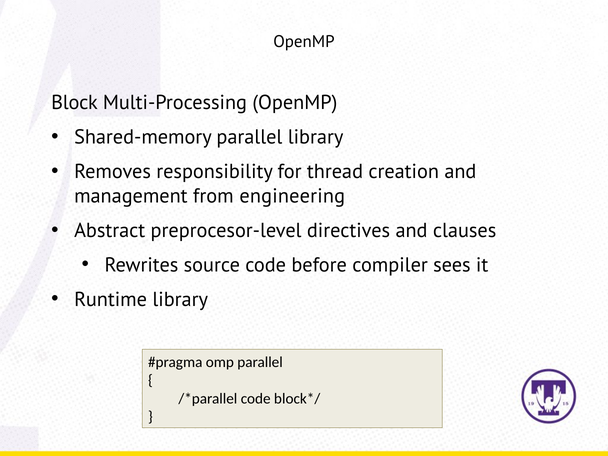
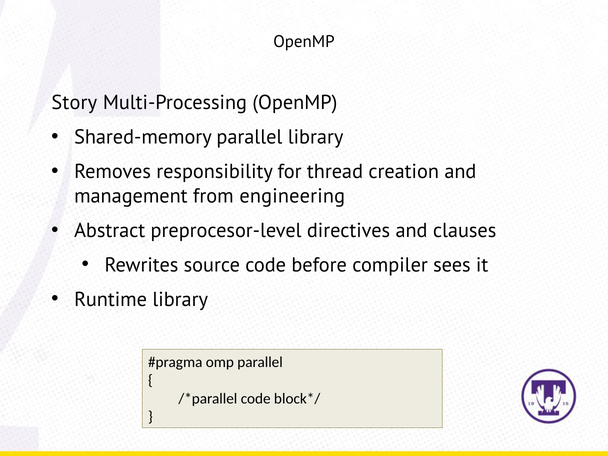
Block: Block -> Story (74, 103)
